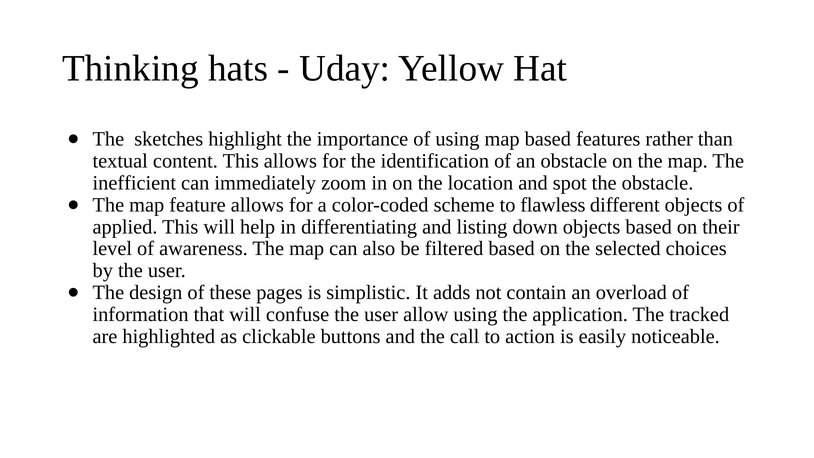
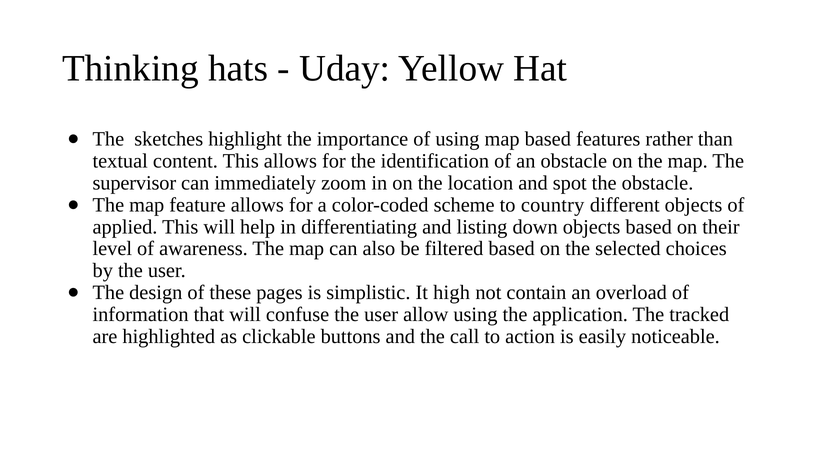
inefficient: inefficient -> supervisor (134, 183)
flawless: flawless -> country (553, 205)
adds: adds -> high (452, 293)
